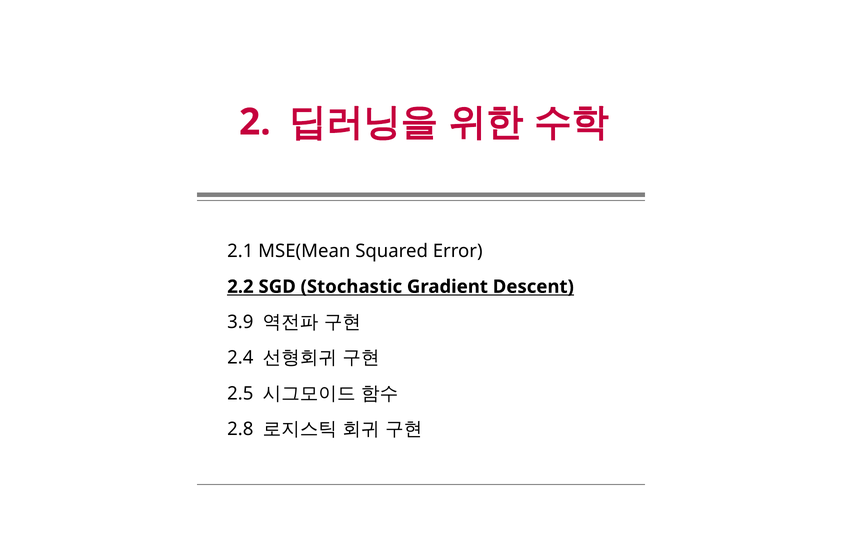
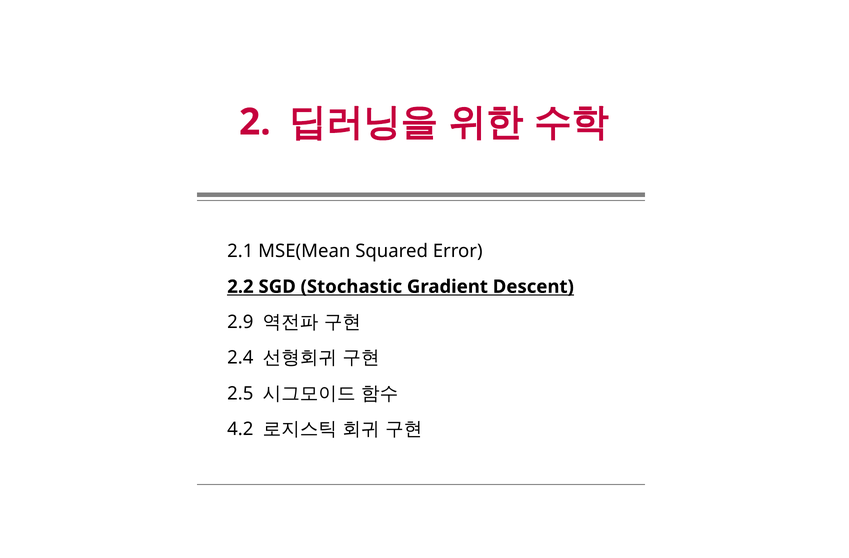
3.9: 3.9 -> 2.9 (240, 322)
2.8: 2.8 -> 4.2 (240, 429)
